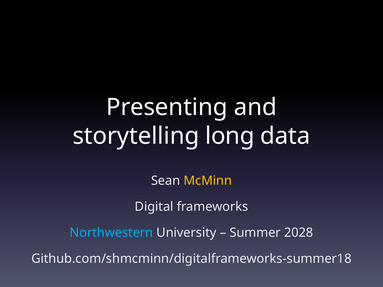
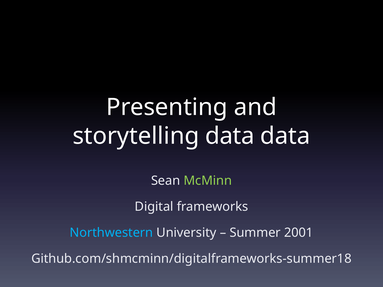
storytelling long: long -> data (230, 136)
McMinn colour: yellow -> light green (208, 181)
2028: 2028 -> 2001 (299, 233)
